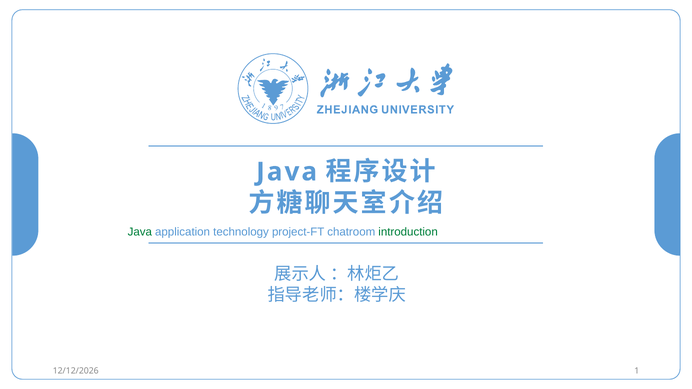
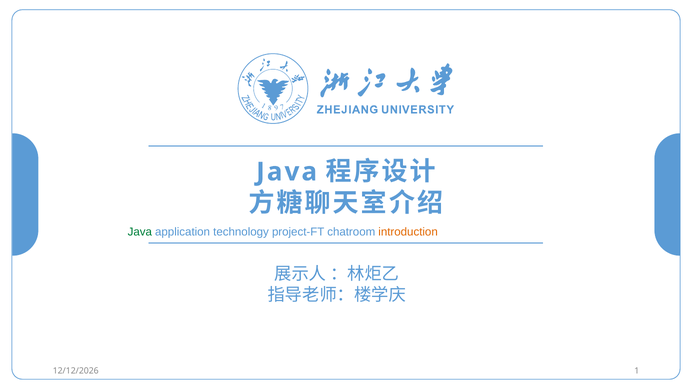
introduction colour: green -> orange (408, 232)
